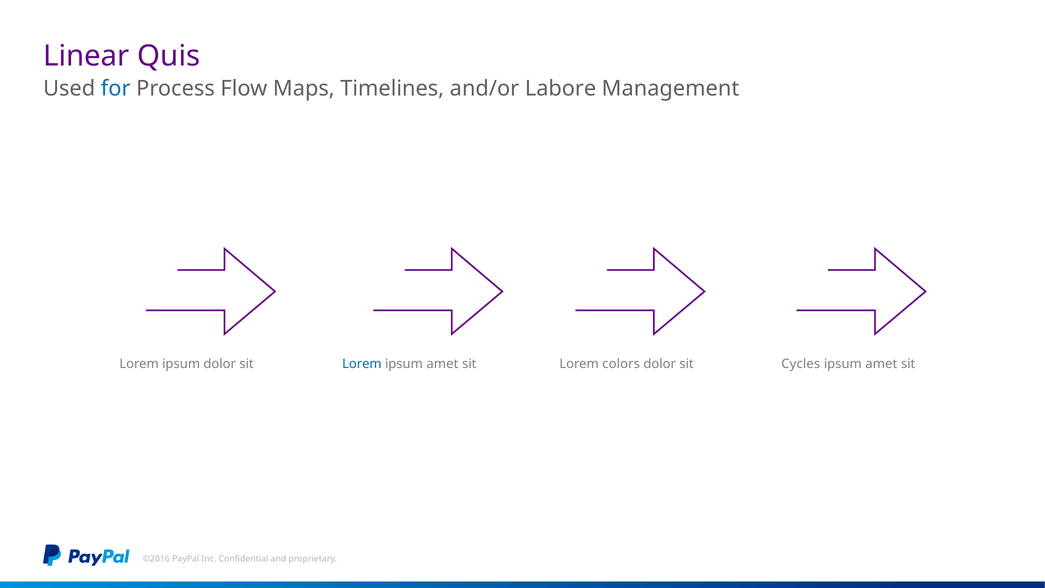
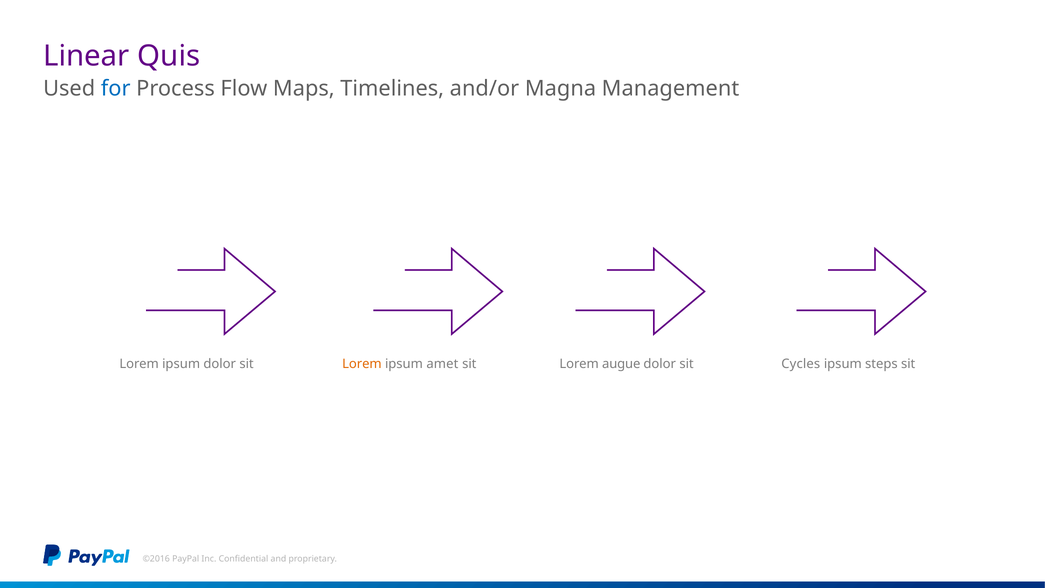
Labore: Labore -> Magna (561, 89)
Lorem colour: blue -> orange (362, 364)
colors: colors -> augue (621, 364)
amet: amet -> steps (881, 364)
